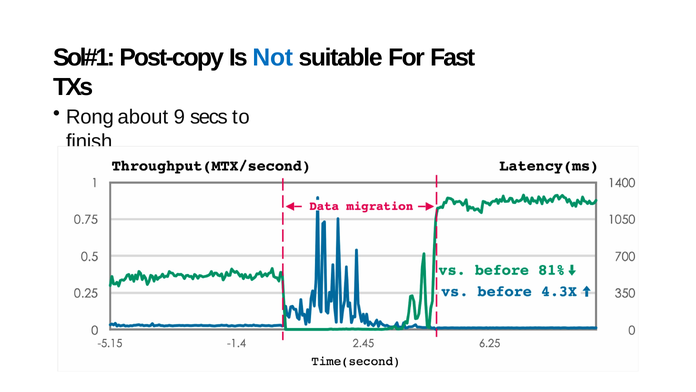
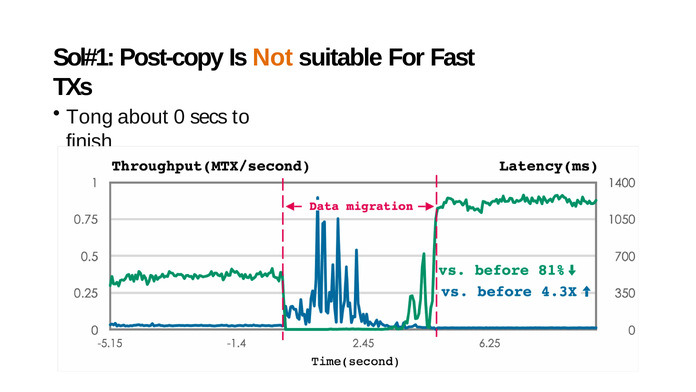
Not colour: blue -> orange (273, 57)
Rong: Rong -> Tong (90, 117)
9: 9 -> 0 (179, 117)
